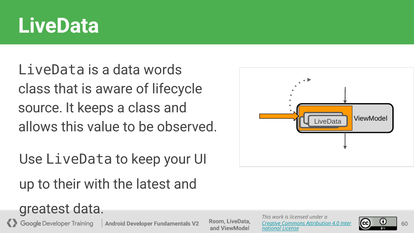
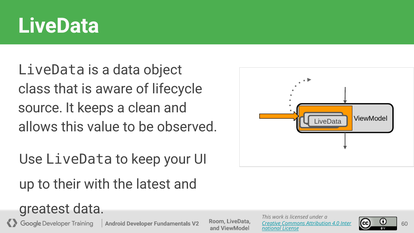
words: words -> object (163, 70)
a class: class -> clean (144, 108)
